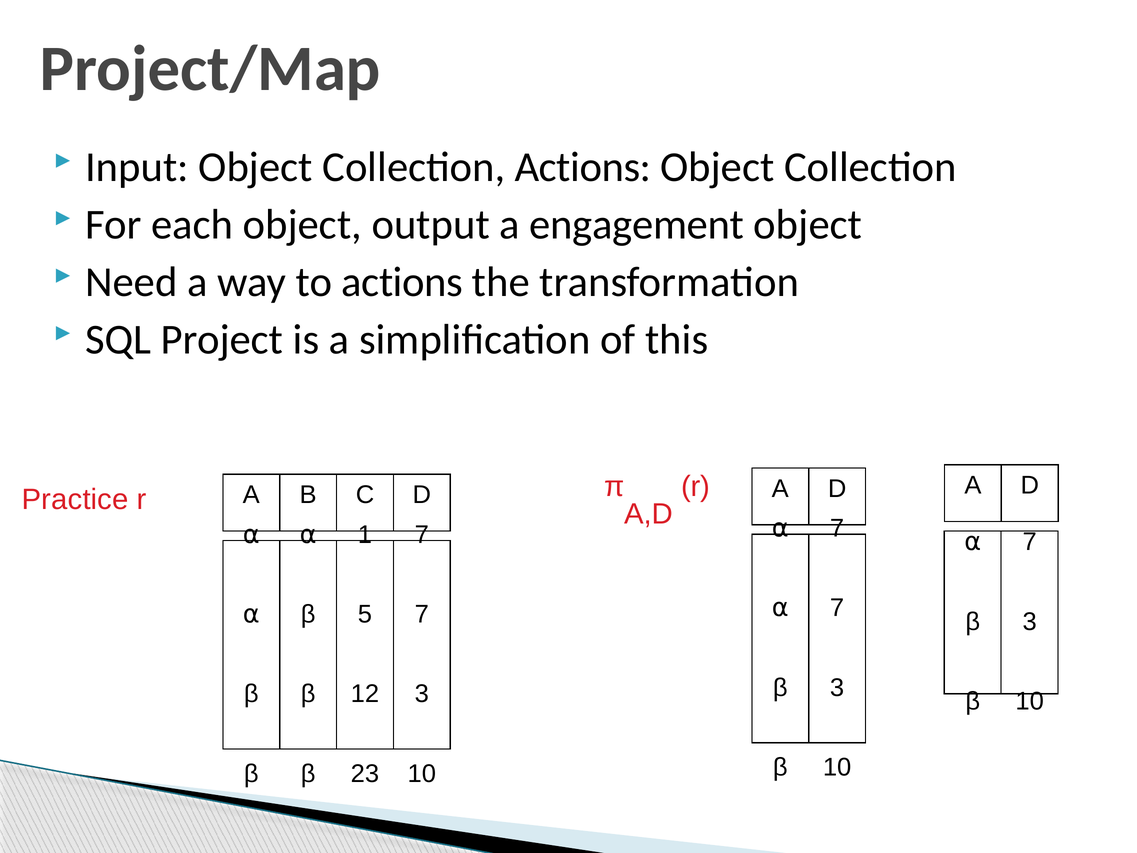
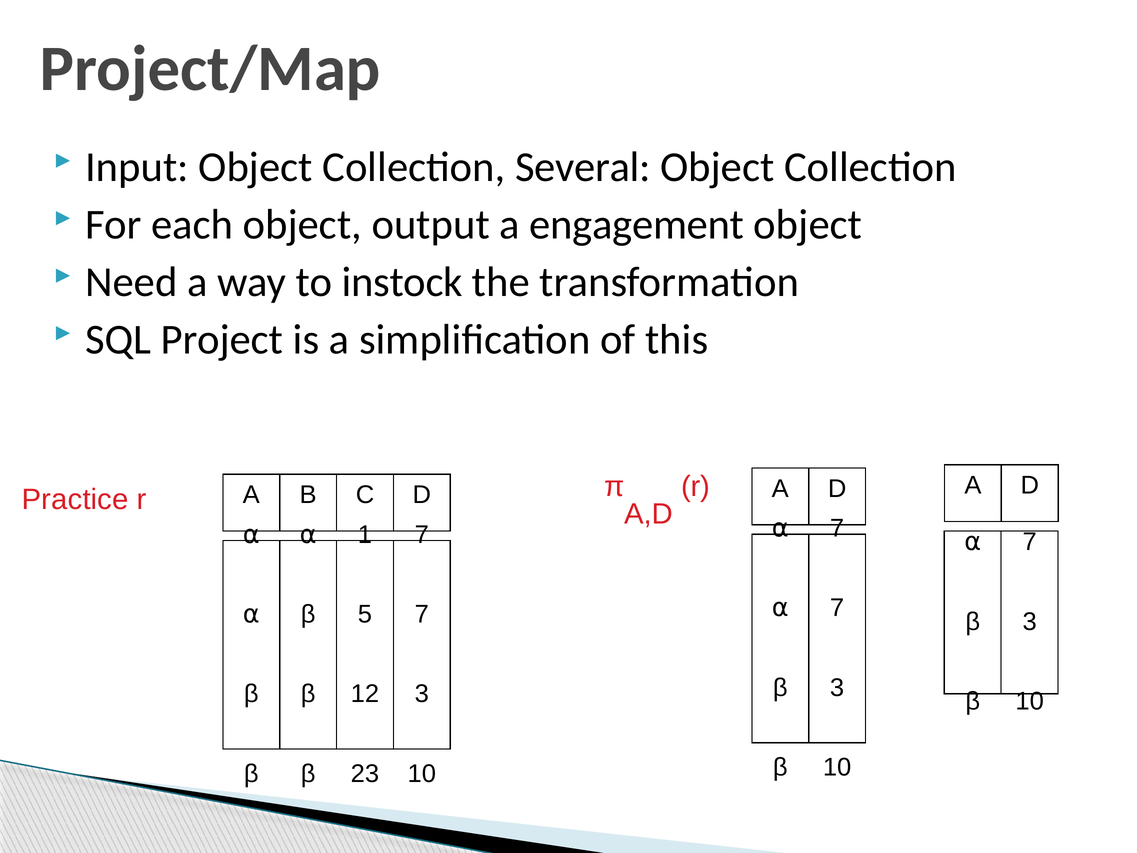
Collection Actions: Actions -> Several (583, 167)
to actions: actions -> instock (402, 282)
